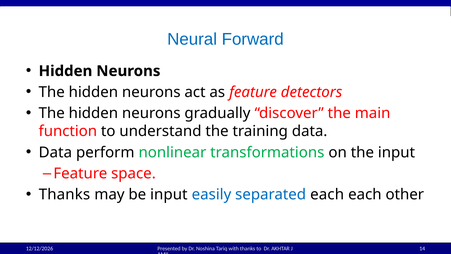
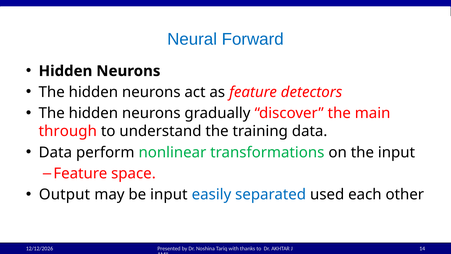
function: function -> through (68, 131)
Thanks: Thanks -> Output (64, 194)
separated each: each -> used (327, 194)
